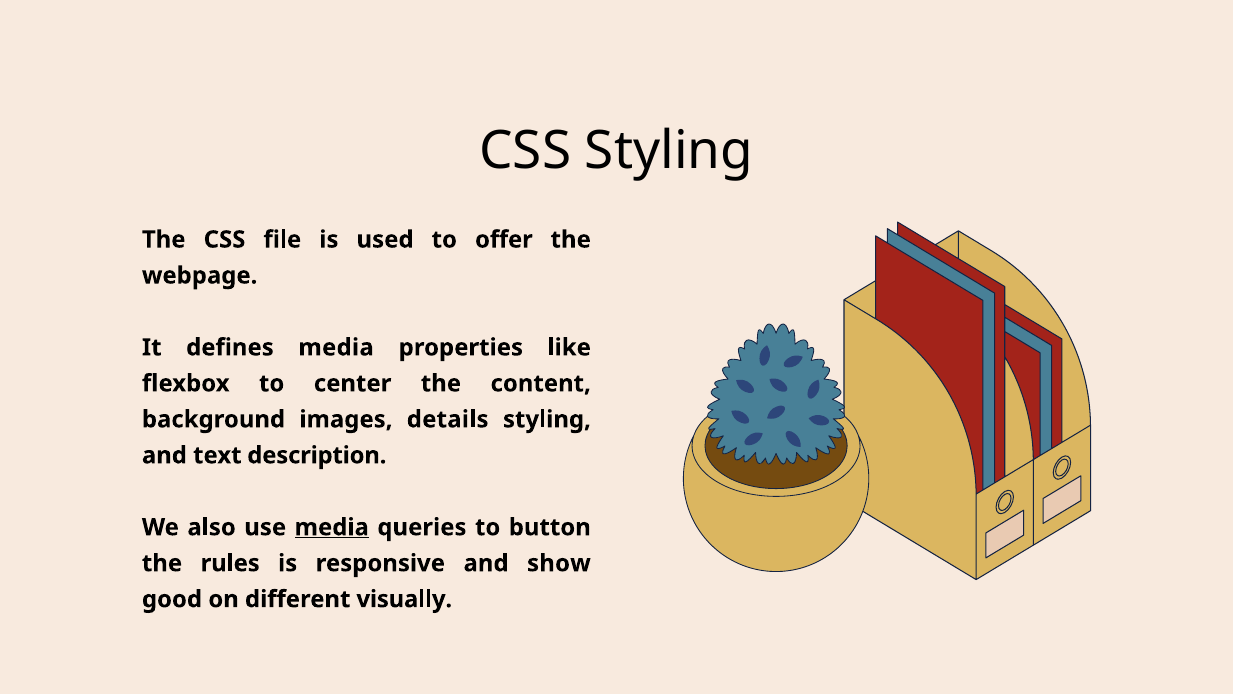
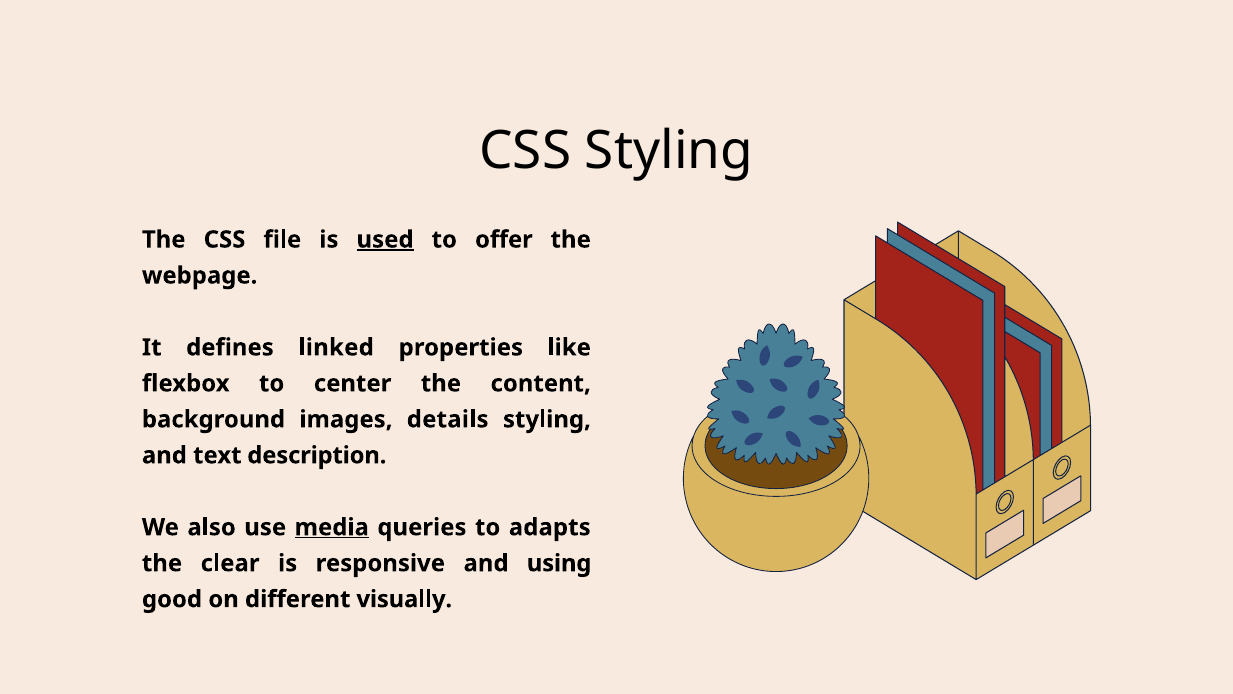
used underline: none -> present (385, 239)
defines media: media -> linked (336, 347)
button: button -> adapts (550, 527)
rules: rules -> clear (230, 563)
show: show -> using (559, 563)
